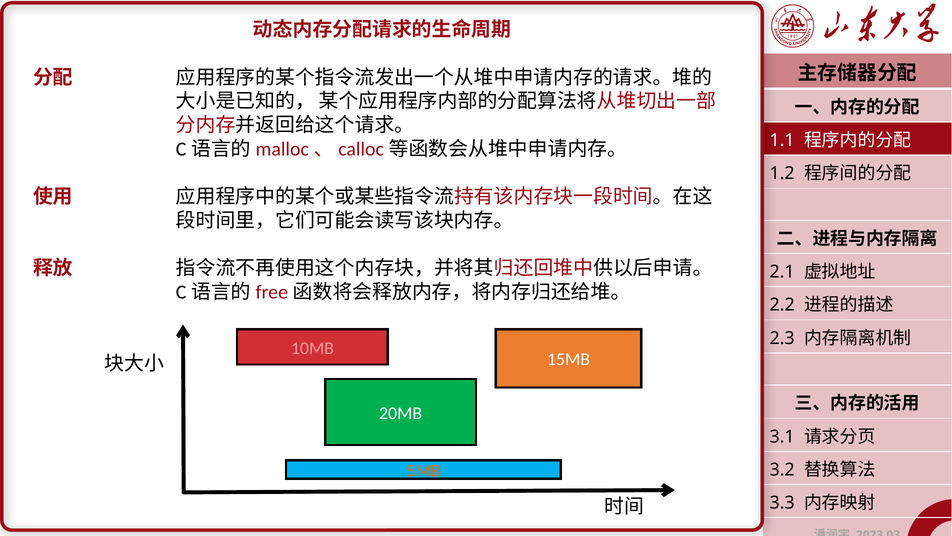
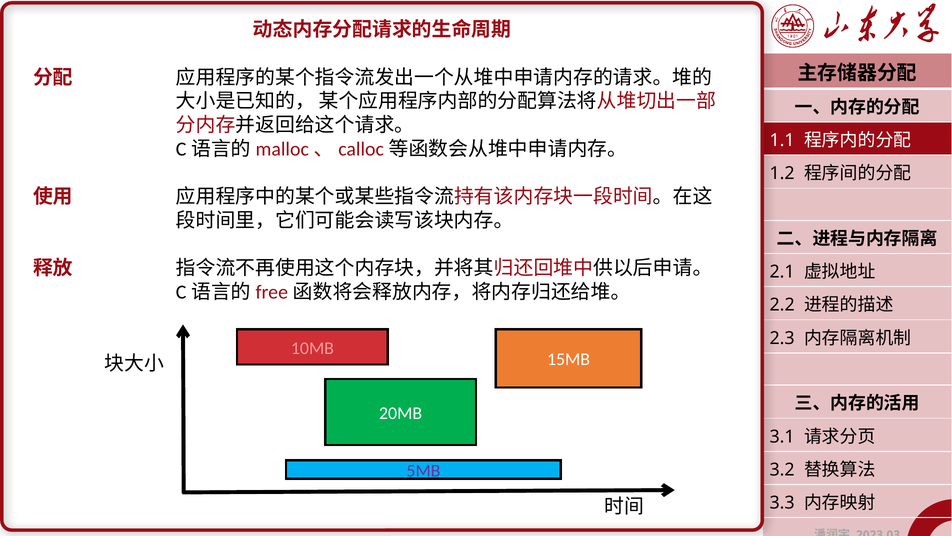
5MB colour: orange -> purple (423, 470)
